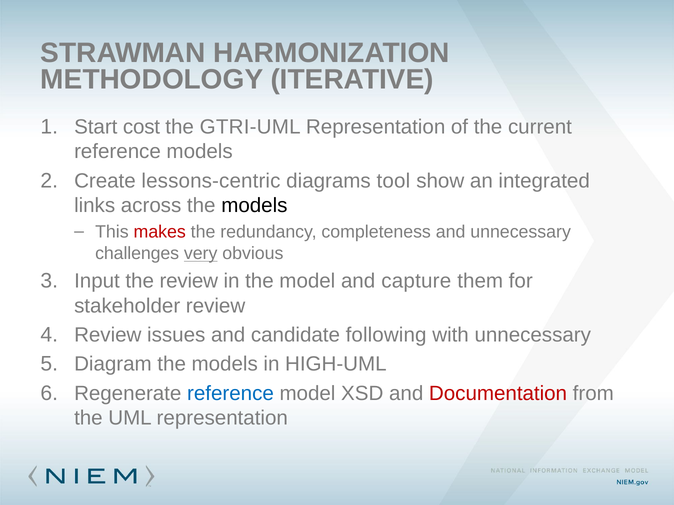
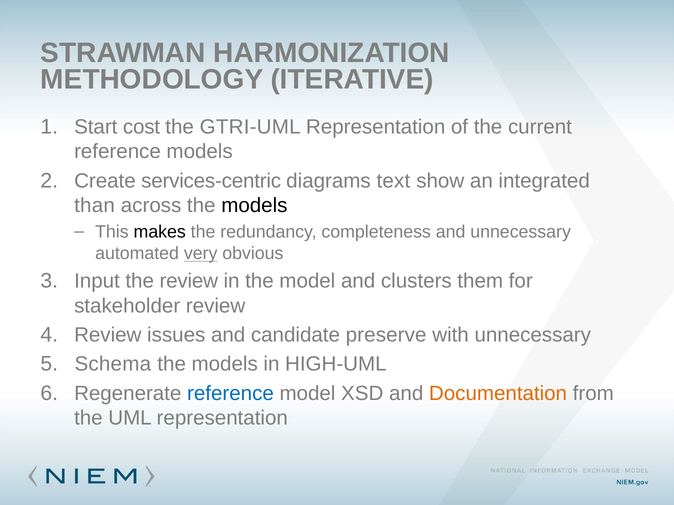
lessons-centric: lessons-centric -> services-centric (211, 181)
tool: tool -> text (393, 181)
links: links -> than (95, 206)
makes colour: red -> black (160, 232)
challenges: challenges -> automated (137, 254)
capture: capture -> clusters (416, 281)
following: following -> preserve (386, 335)
Diagram: Diagram -> Schema (113, 364)
Documentation colour: red -> orange (498, 394)
